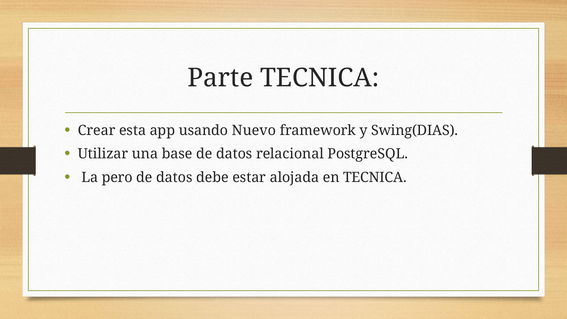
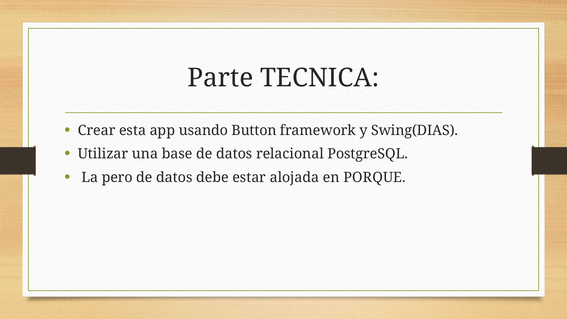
Nuevo: Nuevo -> Button (254, 131)
en TECNICA: TECNICA -> PORQUE (375, 177)
